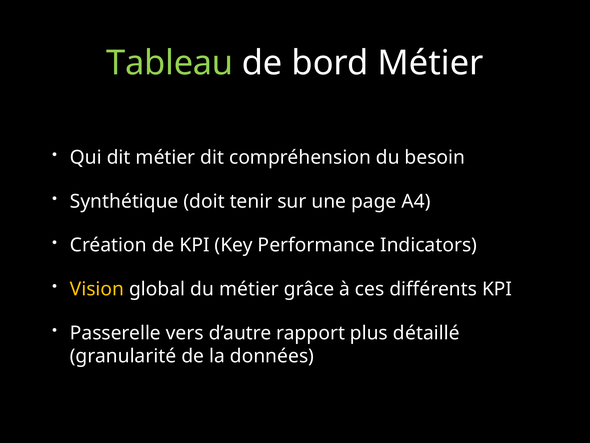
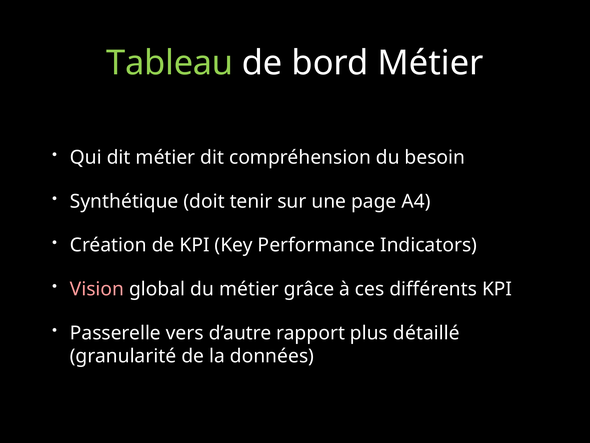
Vision colour: yellow -> pink (97, 289)
